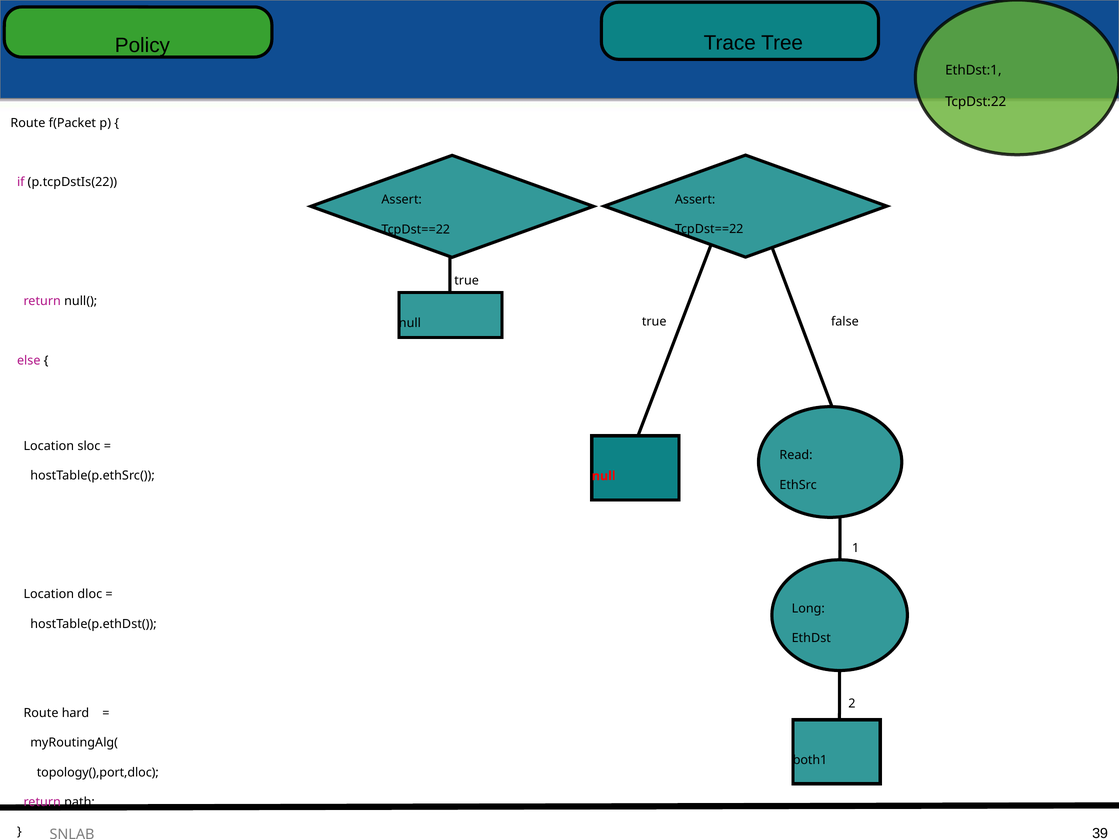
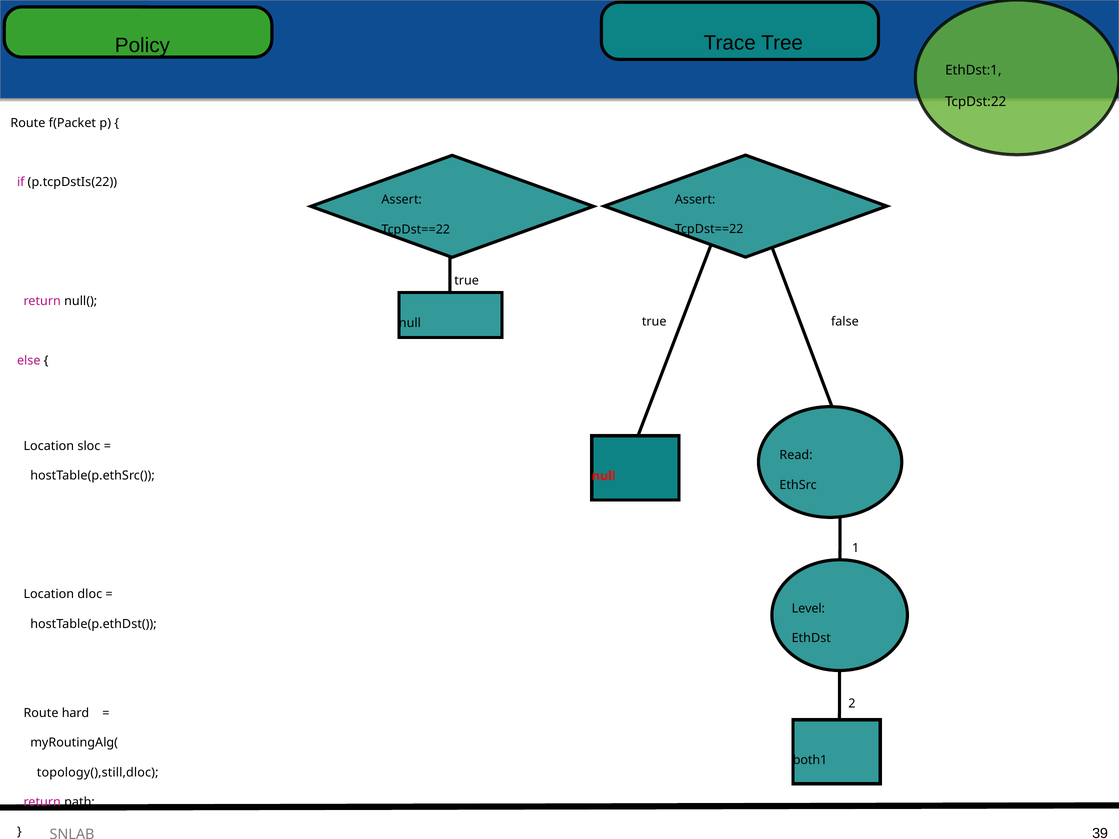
Long: Long -> Level (808, 609)
topology(),port,dloc: topology(),port,dloc -> topology(),still,dloc (98, 773)
